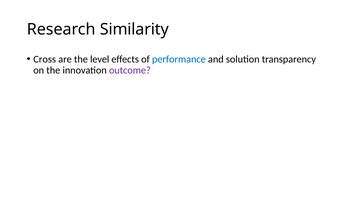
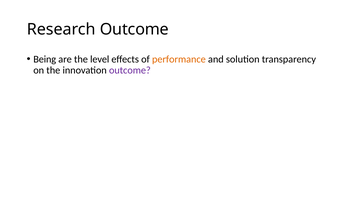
Research Similarity: Similarity -> Outcome (134, 29)
Cross: Cross -> Being (45, 59)
performance colour: blue -> orange (179, 59)
